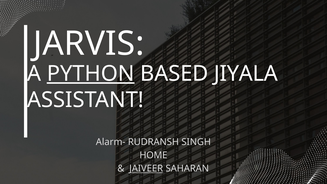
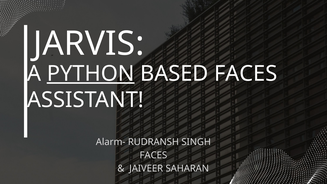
BASED JIYALA: JIYALA -> FACES (246, 74)
HOME: HOME -> FACES (153, 155)
JAIVEER underline: present -> none (146, 169)
